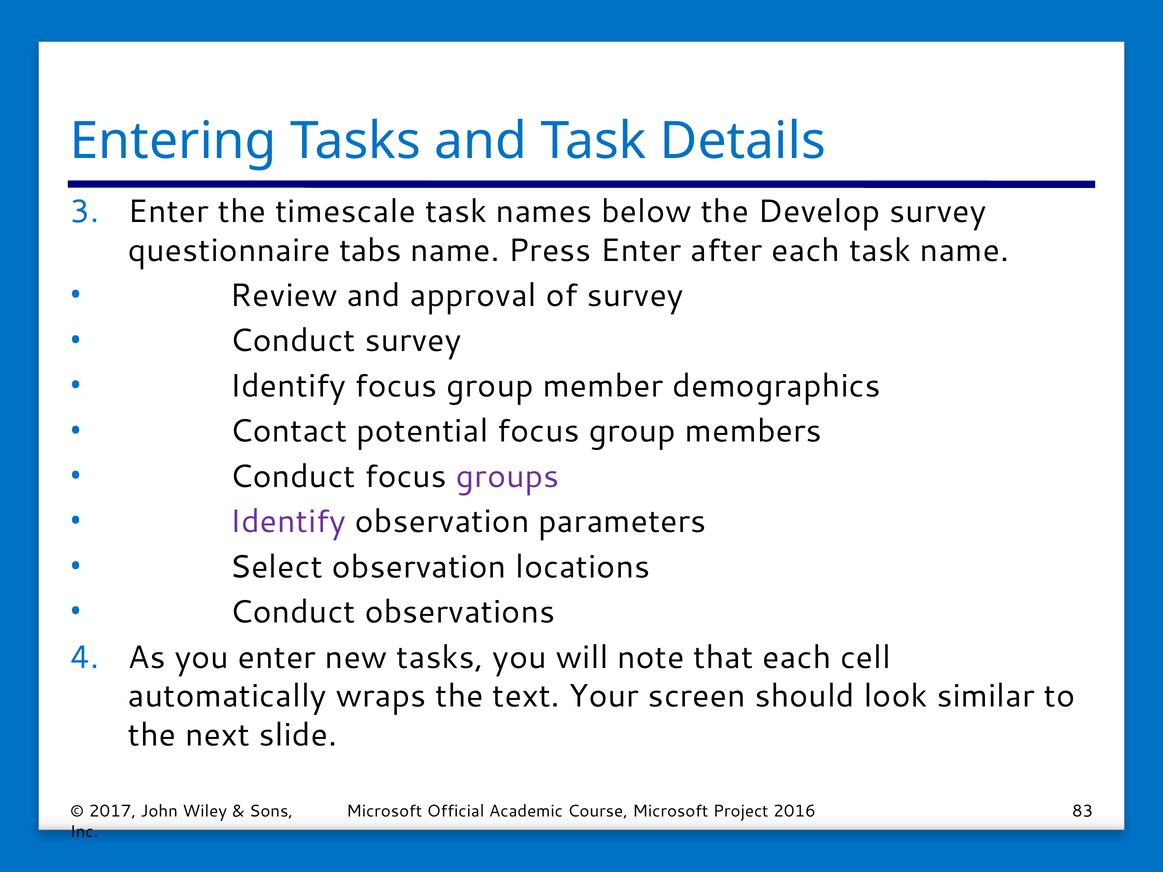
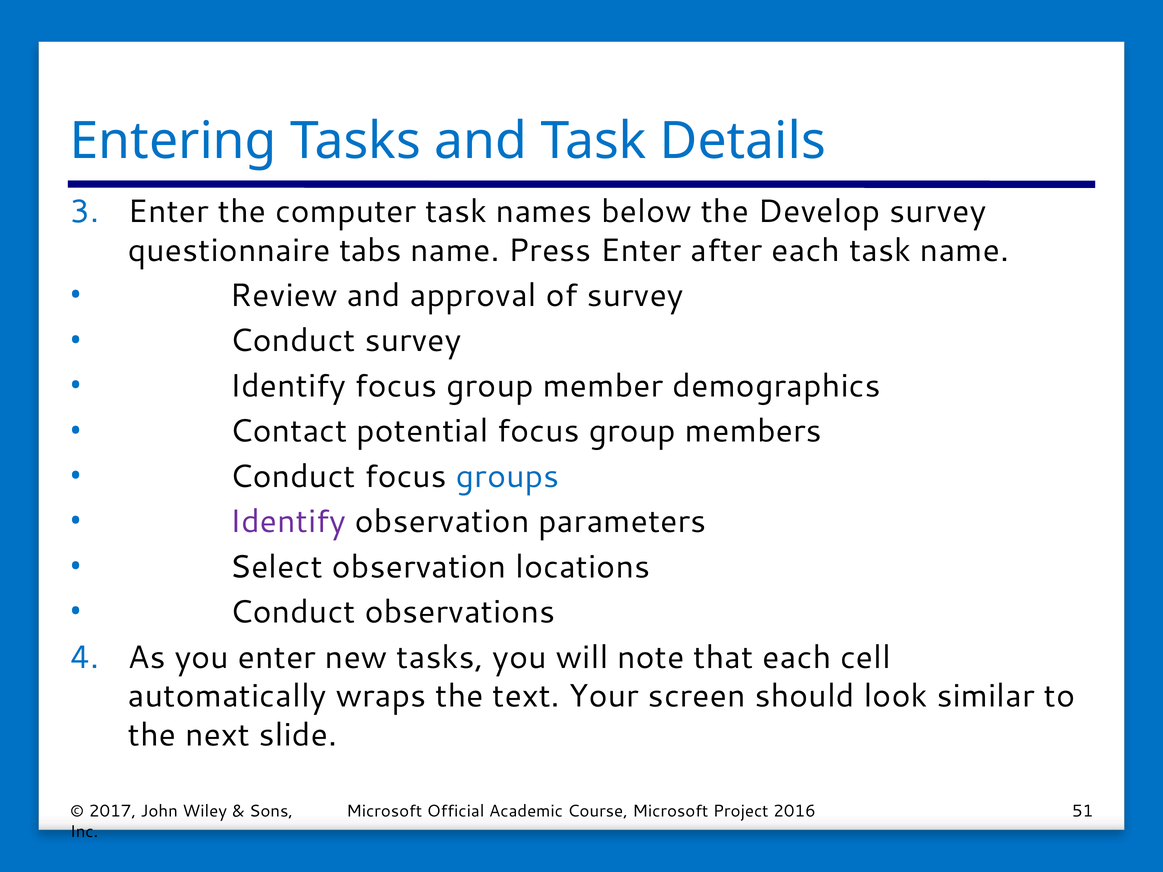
timescale: timescale -> computer (346, 212)
groups colour: purple -> blue (508, 477)
83: 83 -> 51 (1083, 811)
